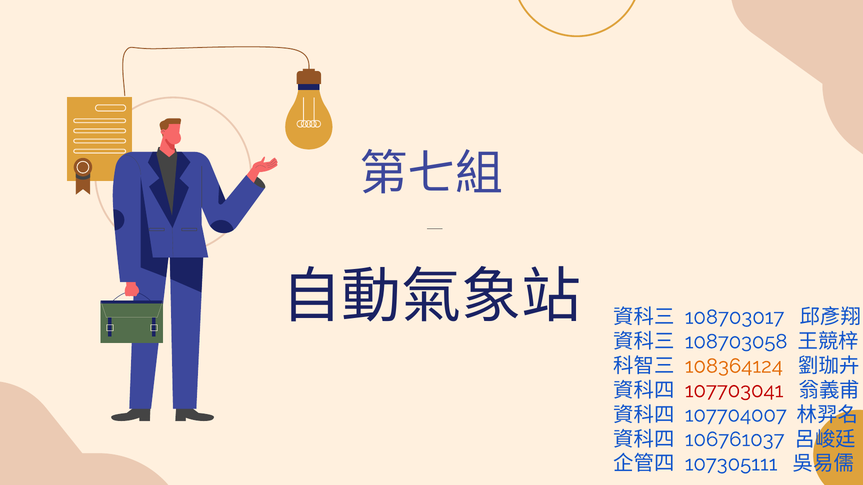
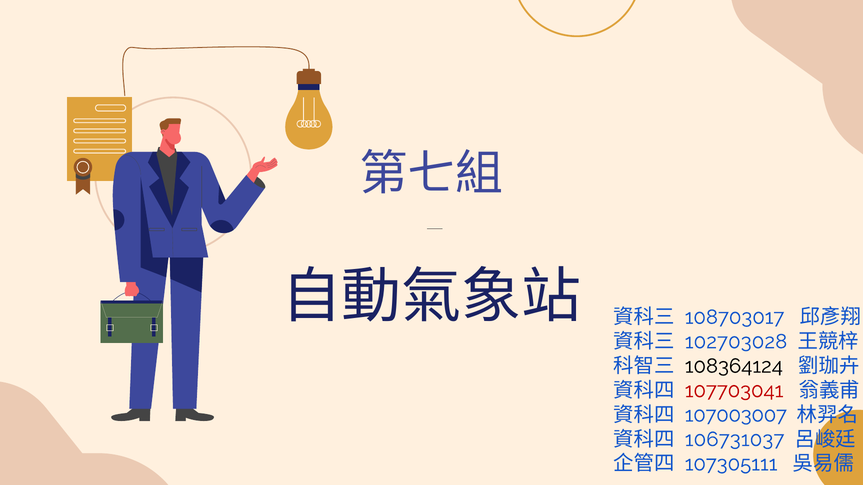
108703058: 108703058 -> 102703028 (736, 342)
108364124 colour: orange -> black (734, 366)
107704007: 107704007 -> 107003007 (736, 415)
106761037: 106761037 -> 106731037 (735, 440)
